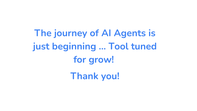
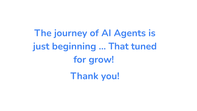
Tool: Tool -> That (119, 46)
